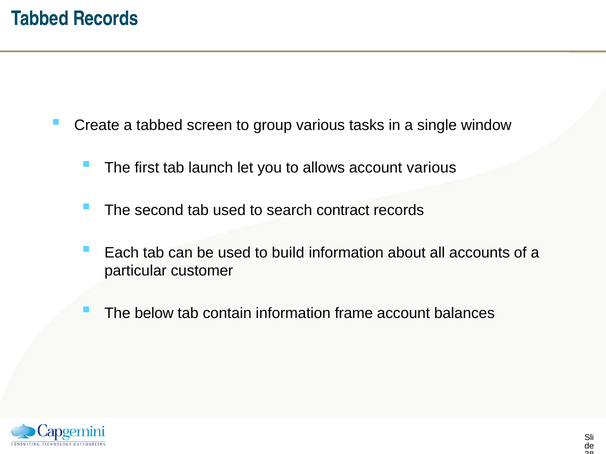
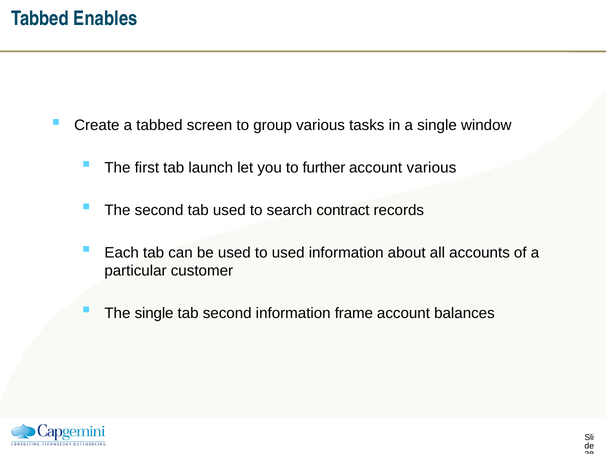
Tabbed Records: Records -> Enables (106, 19)
allows: allows -> further (324, 168)
to build: build -> used (288, 253)
The below: below -> single (154, 313)
tab contain: contain -> second (227, 313)
